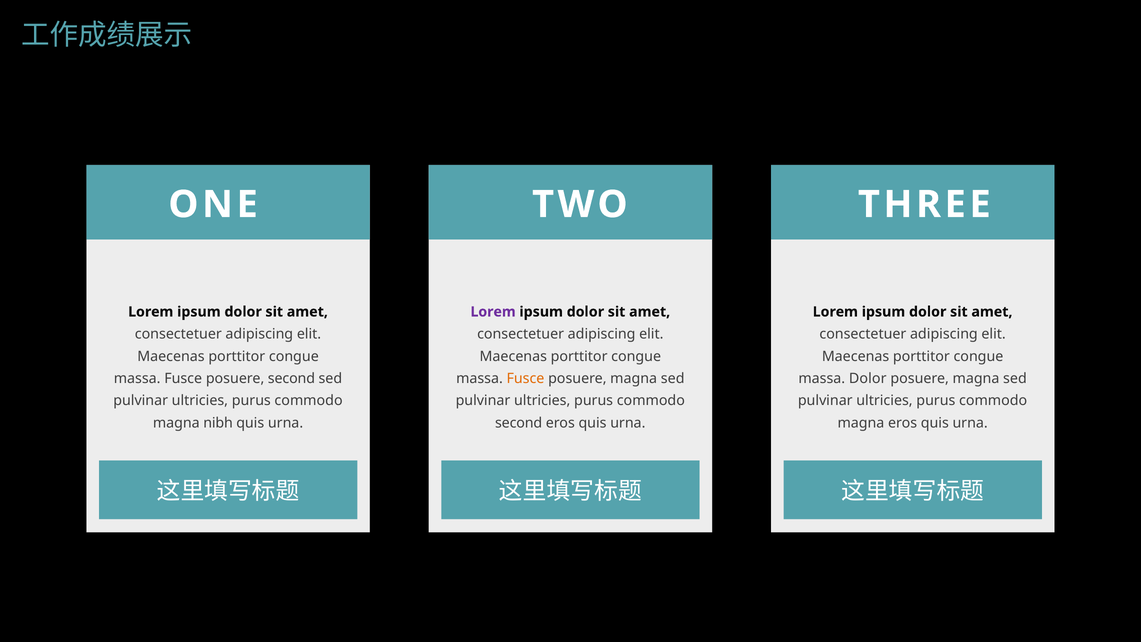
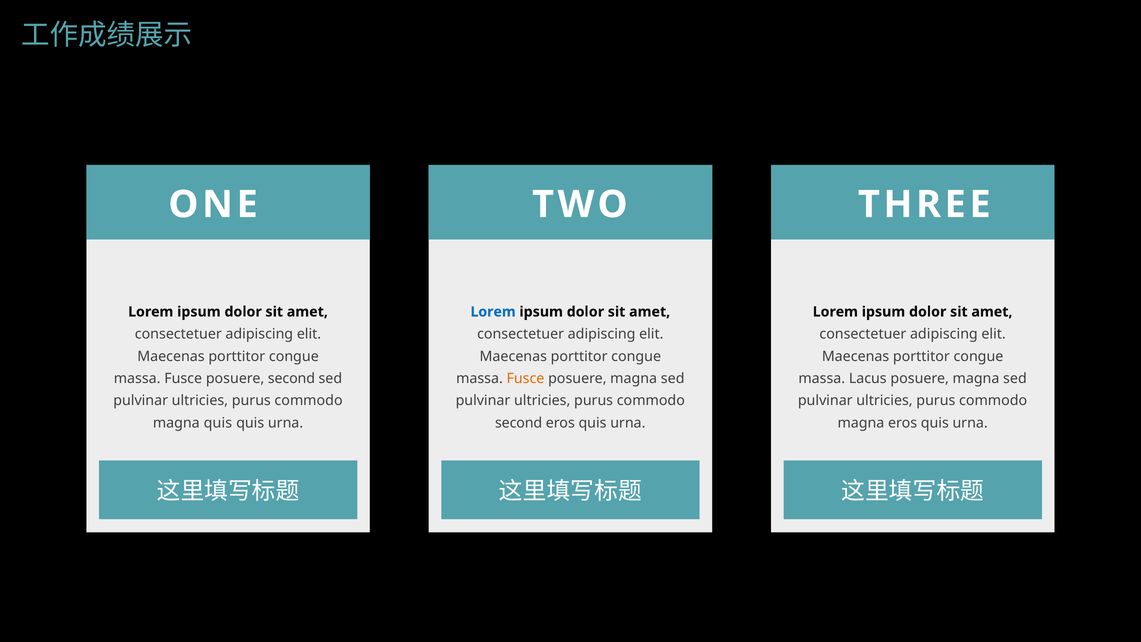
Lorem colour: purple -> blue (493, 312)
massa Dolor: Dolor -> Lacus (868, 378)
magna nibh: nibh -> quis (218, 423)
